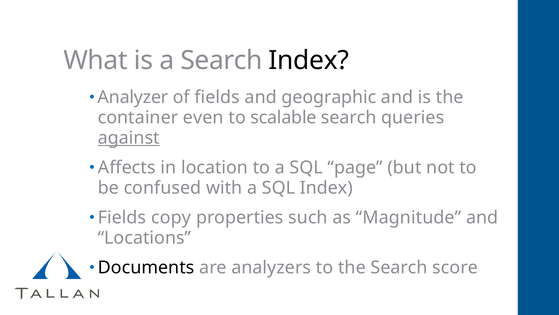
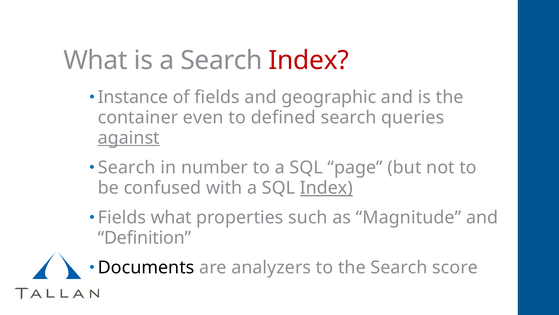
Index colour: black -> red (309, 60)
Analyzer: Analyzer -> Instance (133, 97)
scalable: scalable -> defined (283, 117)
Affects: Affects -> Search (127, 167)
location: location -> number (215, 167)
Index underline: none -> present (326, 188)
Fields copy: copy -> what (171, 217)
Locations: Locations -> Definition (145, 238)
